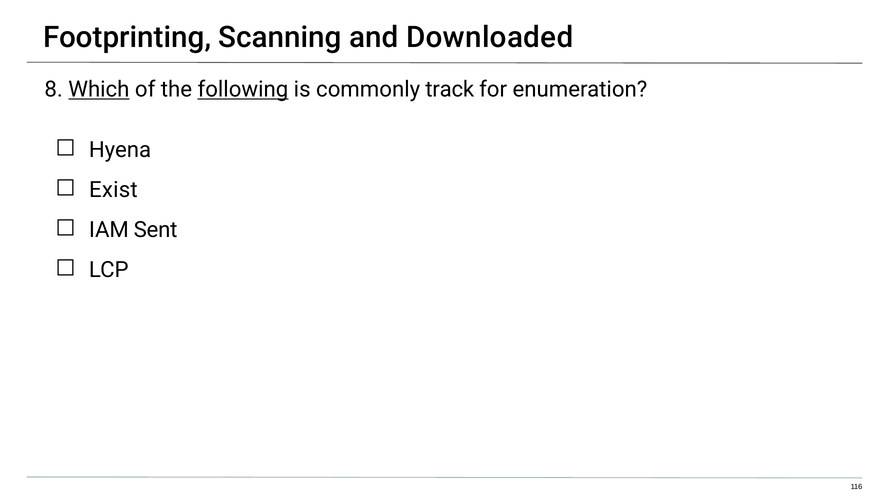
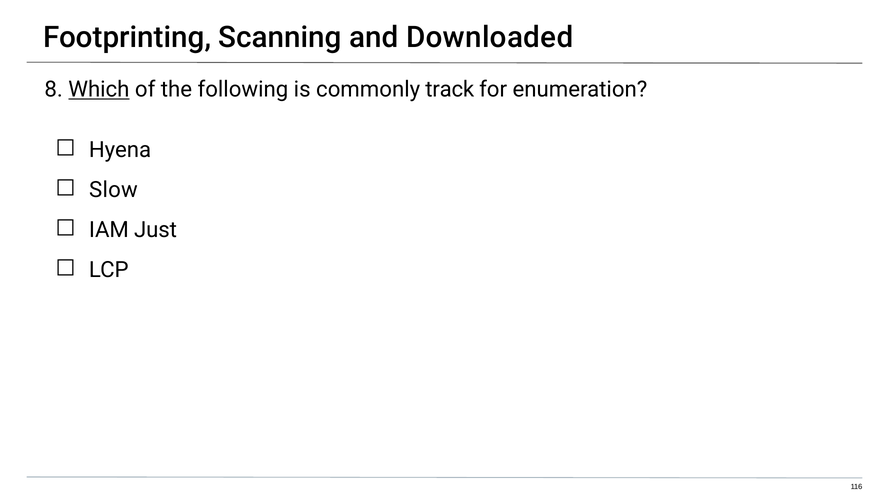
following underline: present -> none (243, 90)
Exist: Exist -> Slow (113, 190)
Sent: Sent -> Just (156, 230)
